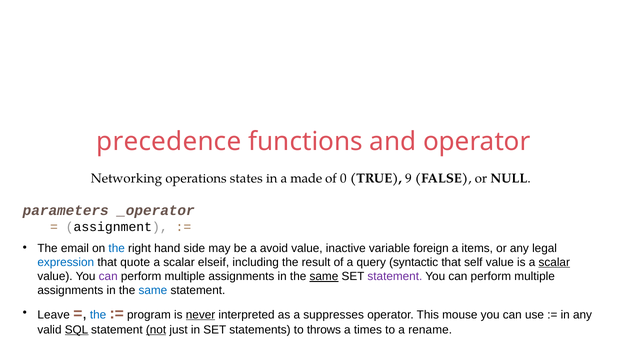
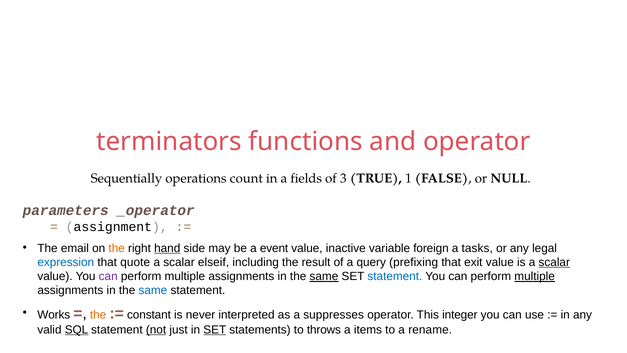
precedence: precedence -> terminators (169, 141)
Networking: Networking -> Sequentially (127, 178)
states: states -> count (246, 178)
made: made -> fields (306, 178)
0: 0 -> 3 (343, 178)
9: 9 -> 1 (408, 178)
the colour: blue -> orange (117, 248)
hand underline: none -> present (167, 248)
avoid: avoid -> event (274, 248)
items: items -> tasks (477, 248)
syntactic: syntactic -> prefixing (414, 262)
self: self -> exit (473, 262)
statement colour: purple -> blue (395, 276)
multiple underline: none -> present (535, 276)
Leave: Leave -> Works (54, 315)
the colour: blue -> orange (98, 315)
program: program -> constant (149, 315)
never underline: present -> none (201, 315)
mouse: mouse -> integer (460, 315)
SET underline: none -> present (215, 329)
times: times -> items (368, 329)
